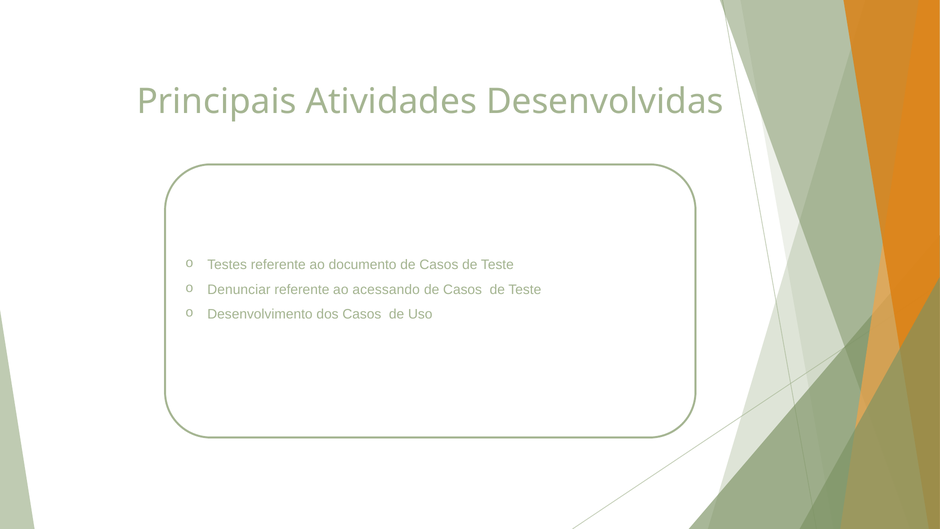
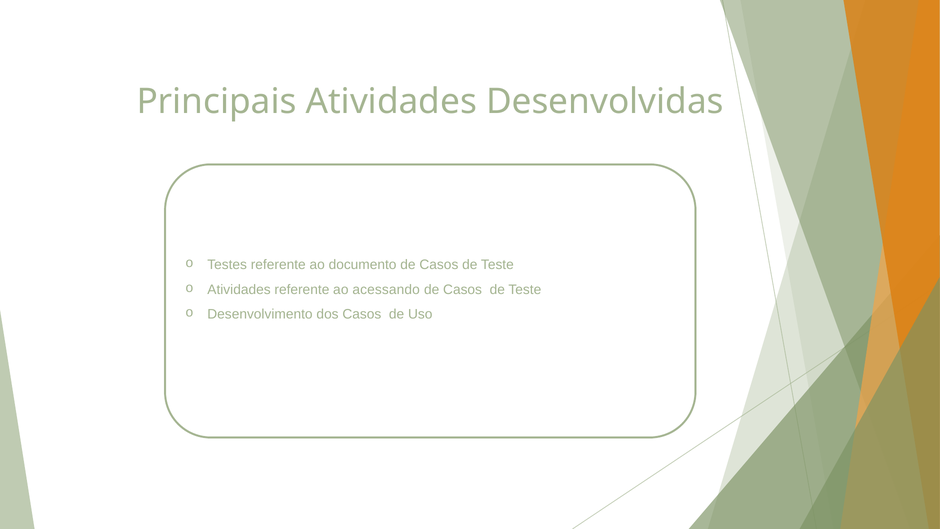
Denunciar: Denunciar -> Atividades (239, 289)
